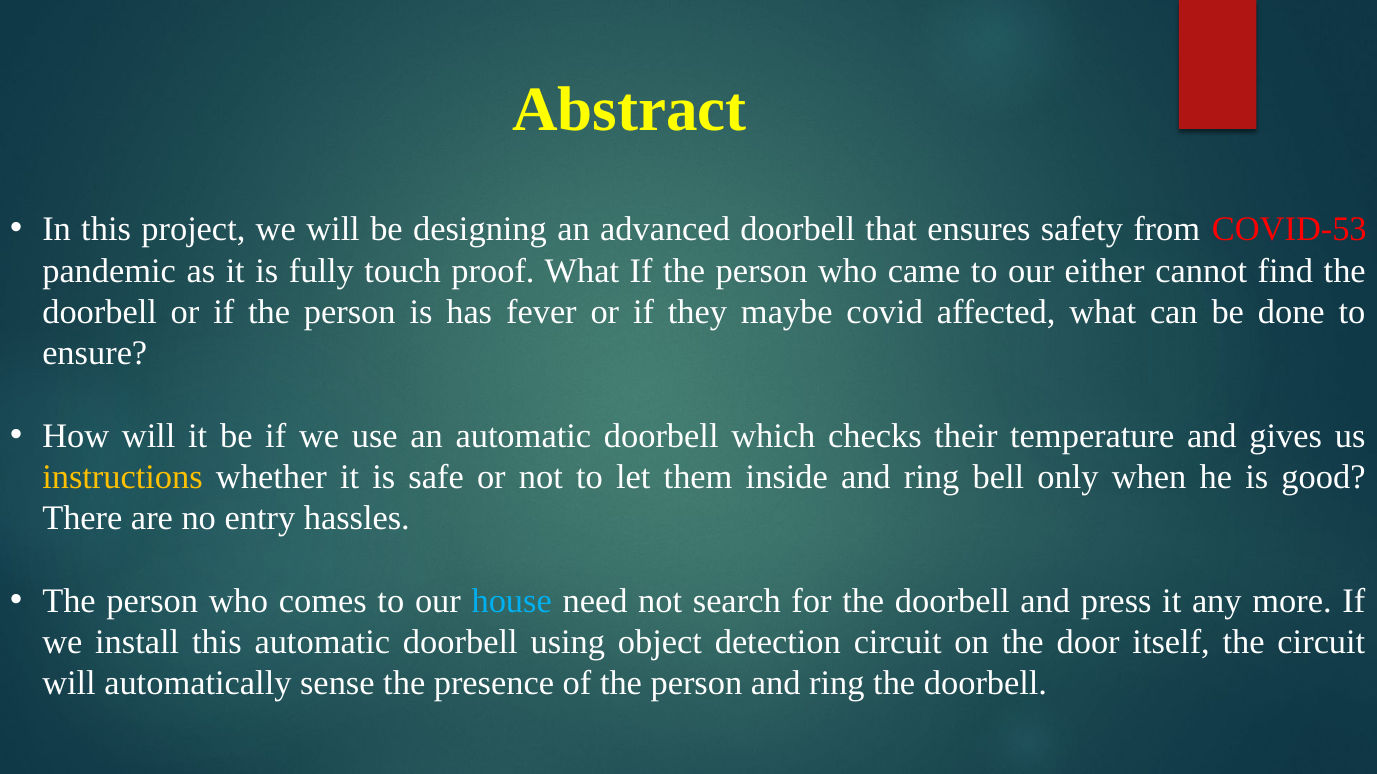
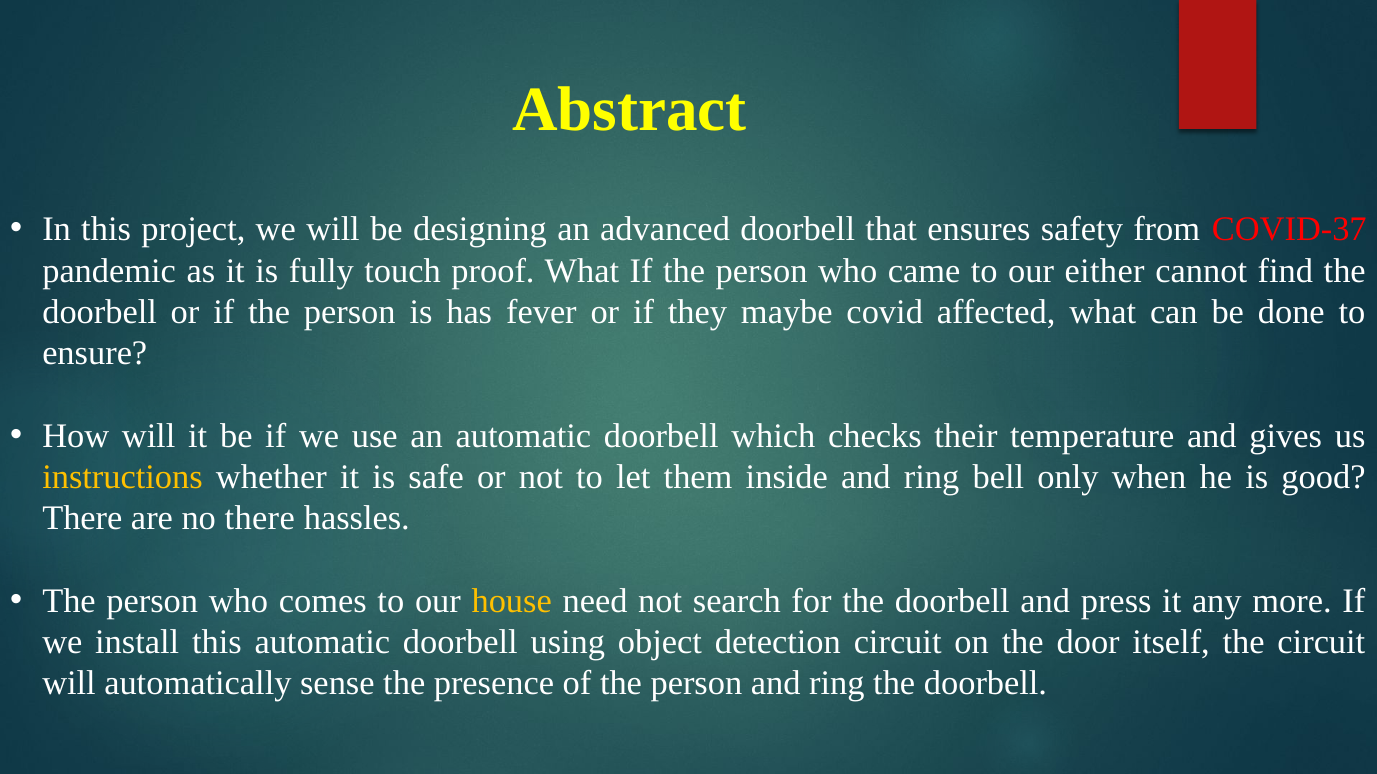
COVID-53: COVID-53 -> COVID-37 (1289, 230)
no entry: entry -> there (260, 519)
house colour: light blue -> yellow (512, 601)
